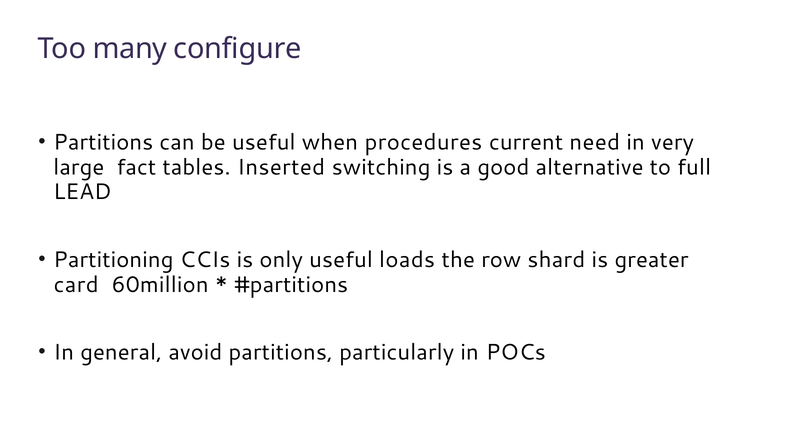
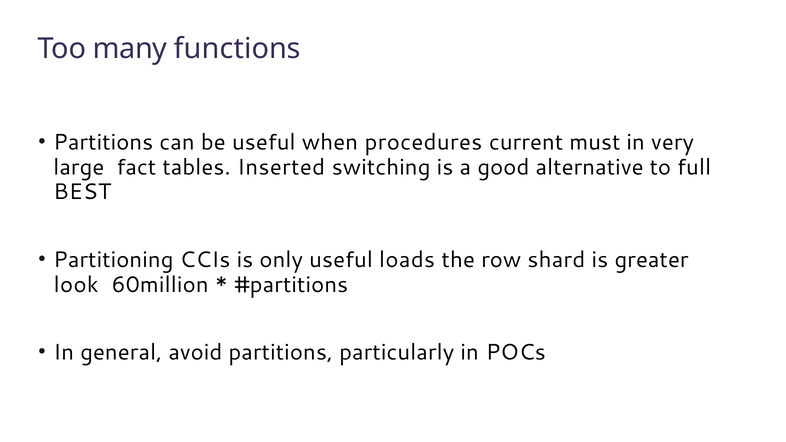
configure: configure -> functions (237, 49)
need: need -> must (595, 142)
LEAD: LEAD -> BEST (82, 192)
card: card -> look (76, 285)
